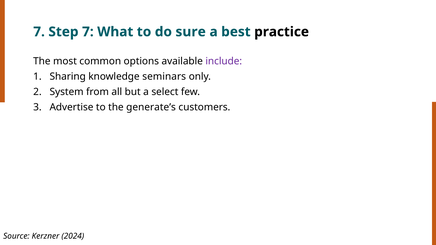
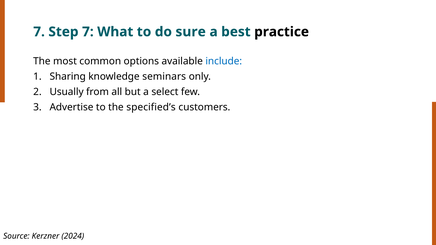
include colour: purple -> blue (224, 61)
System: System -> Usually (67, 92)
generate’s: generate’s -> specified’s (151, 107)
